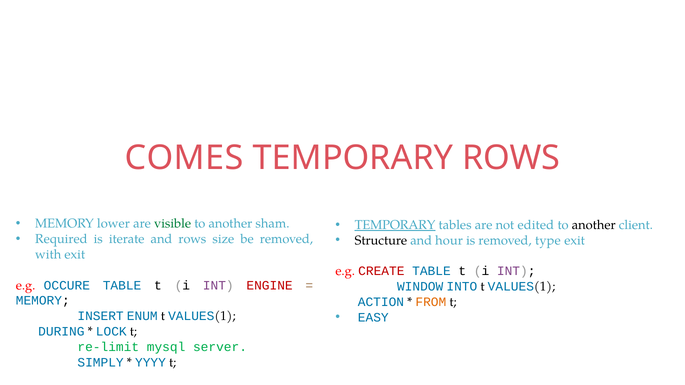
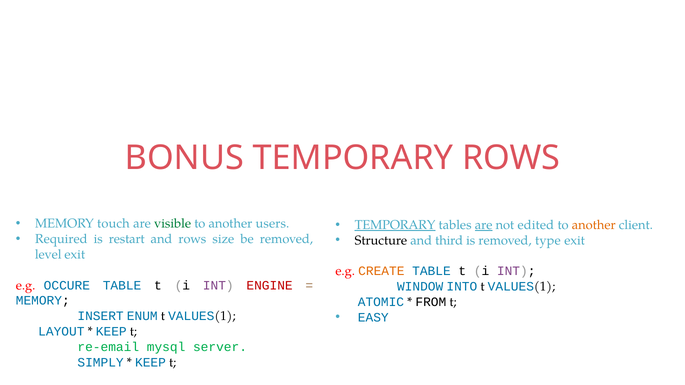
COMES: COMES -> BONUS (184, 158)
lower: lower -> touch (113, 224)
sham: sham -> users (272, 224)
are underline: none -> present (484, 225)
another colour: black -> orange (594, 225)
iterate: iterate -> restart (127, 239)
hour: hour -> third (449, 241)
with: with -> level (48, 255)
CREATE colour: red -> orange (381, 271)
ACTION: ACTION -> ATOMIC (381, 302)
FROM colour: orange -> black (431, 302)
DURING: DURING -> LAYOUT (61, 332)
LOCK: LOCK -> KEEP (111, 332)
re-limit: re-limit -> re-email (108, 347)
YYYY: YYYY -> KEEP (150, 363)
